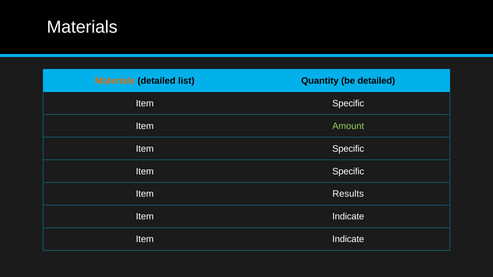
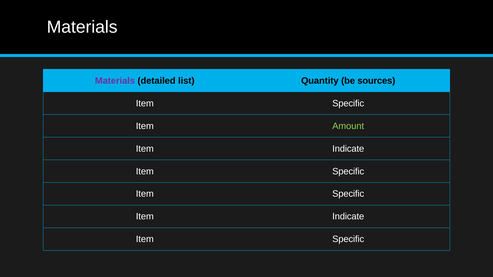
Materials colour: orange -> purple (115, 81)
be detailed: detailed -> sources (376, 81)
Specific: Specific -> Indicate (348, 149)
Results: Results -> Specific (348, 194)
Indicate: Indicate -> Specific (348, 239)
